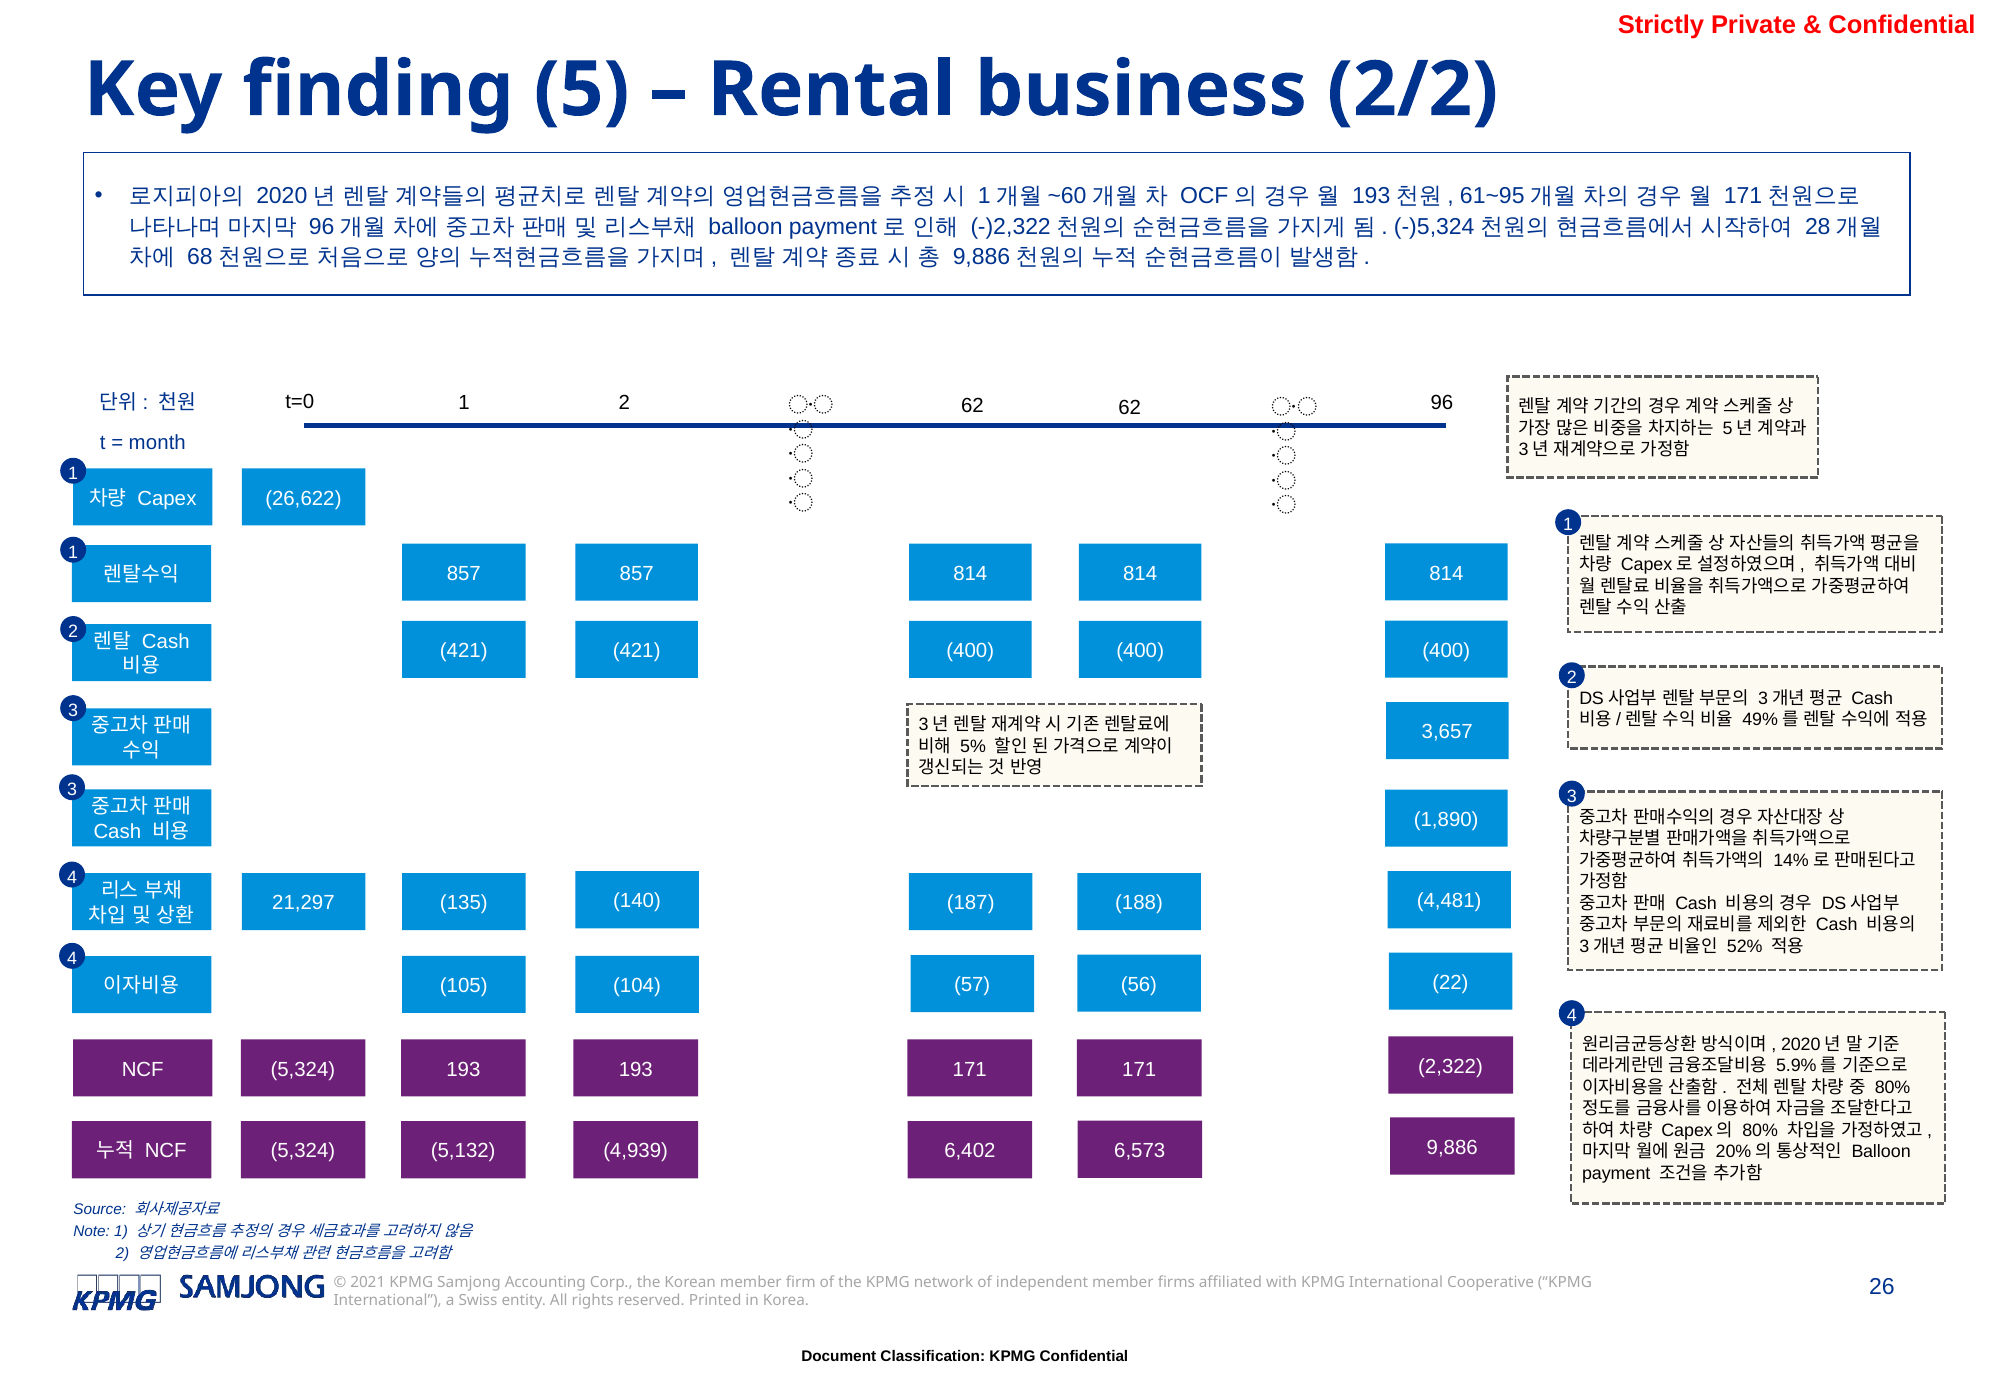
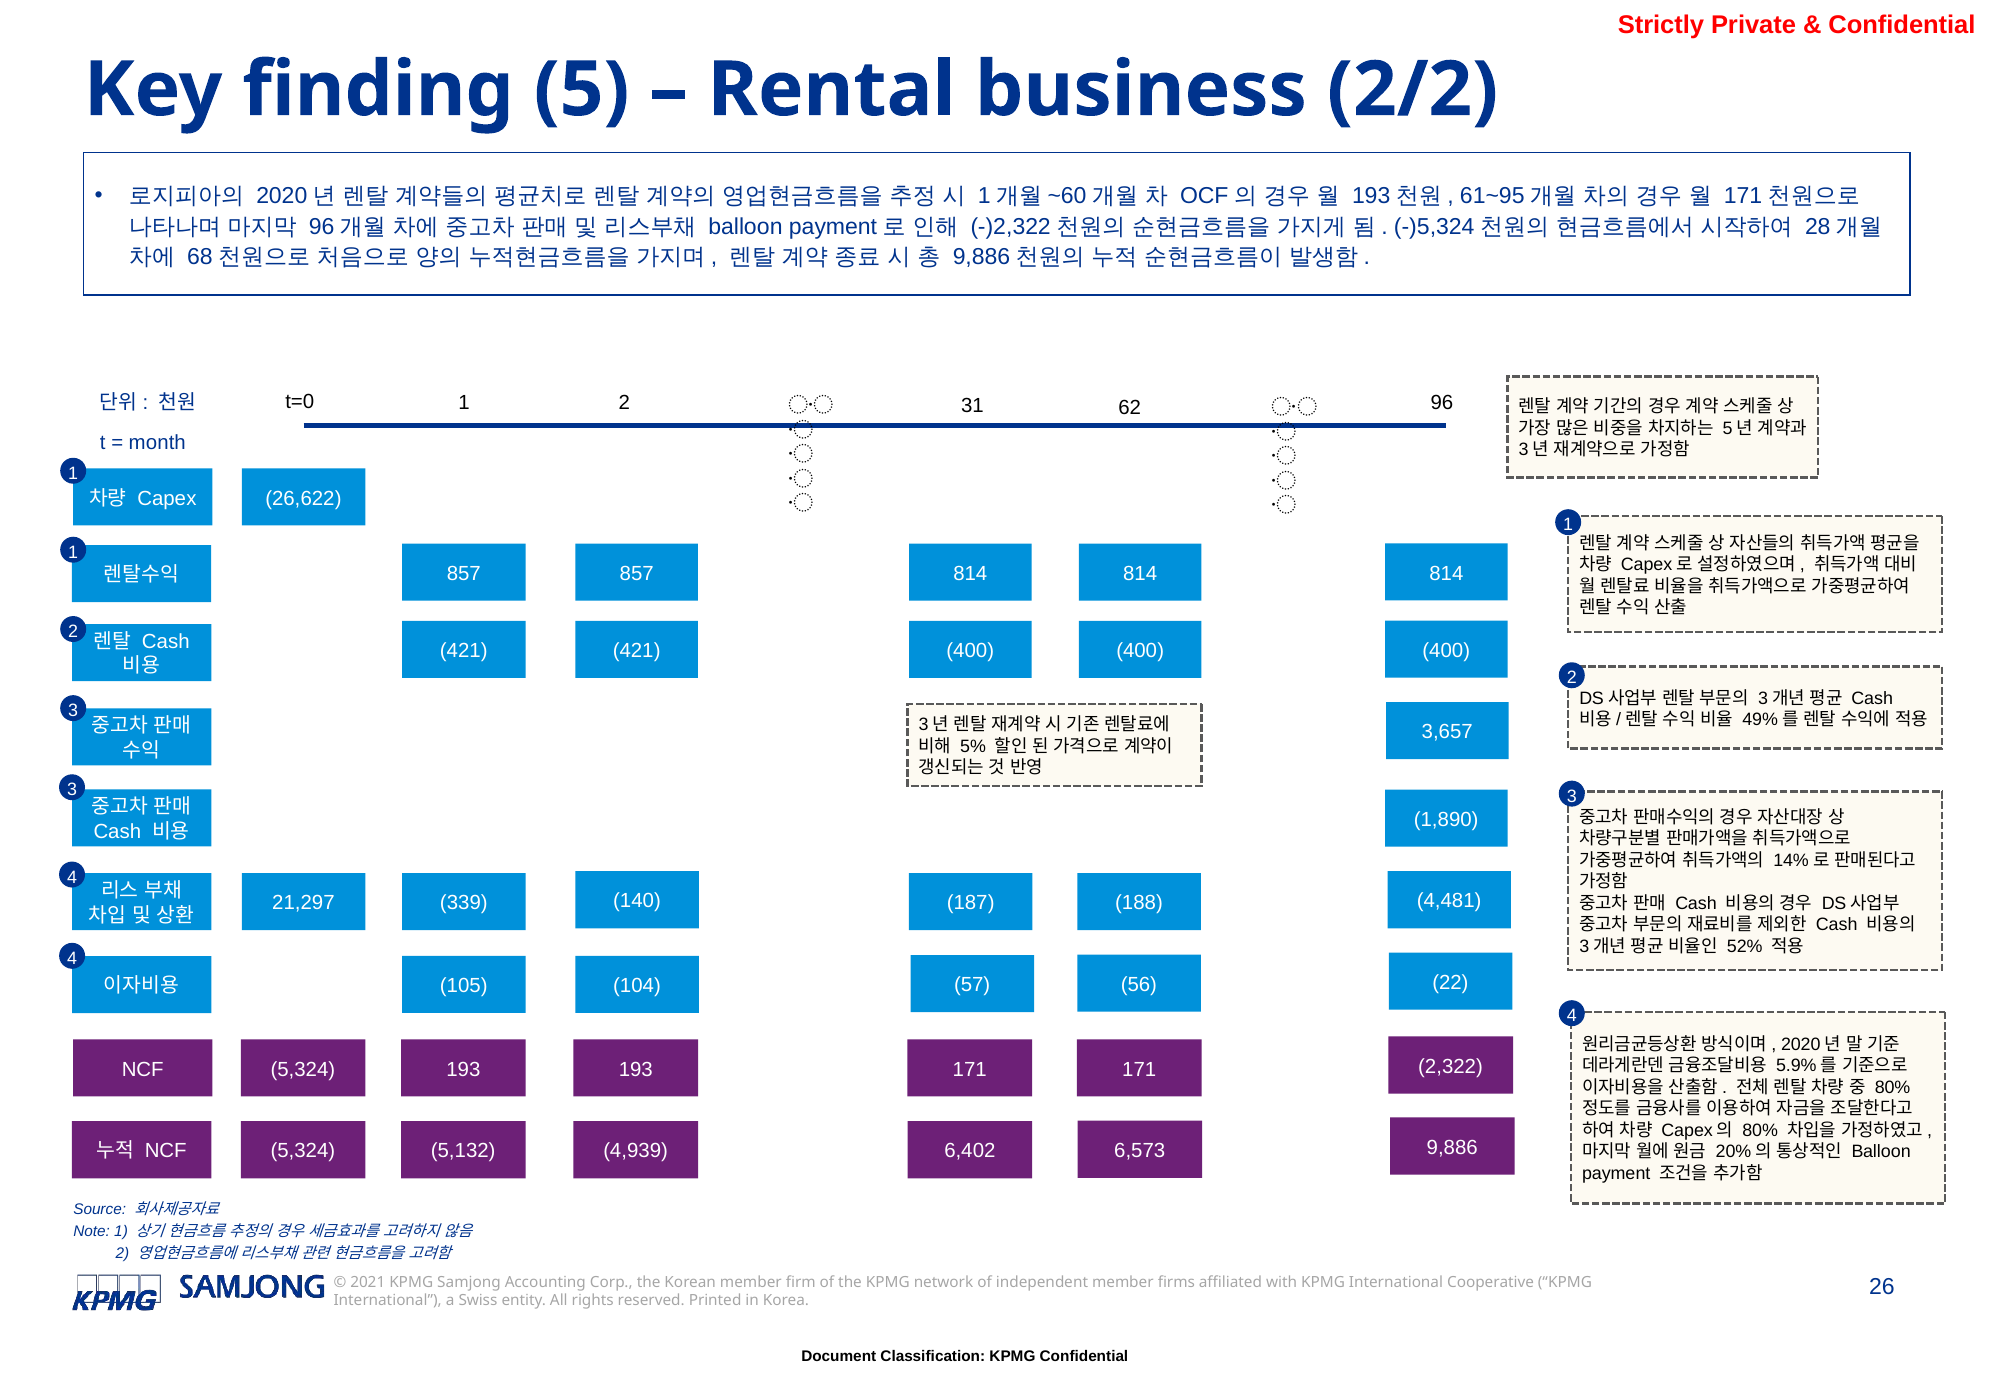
2 62: 62 -> 31 (972, 406)
135: 135 -> 339 (464, 903)
